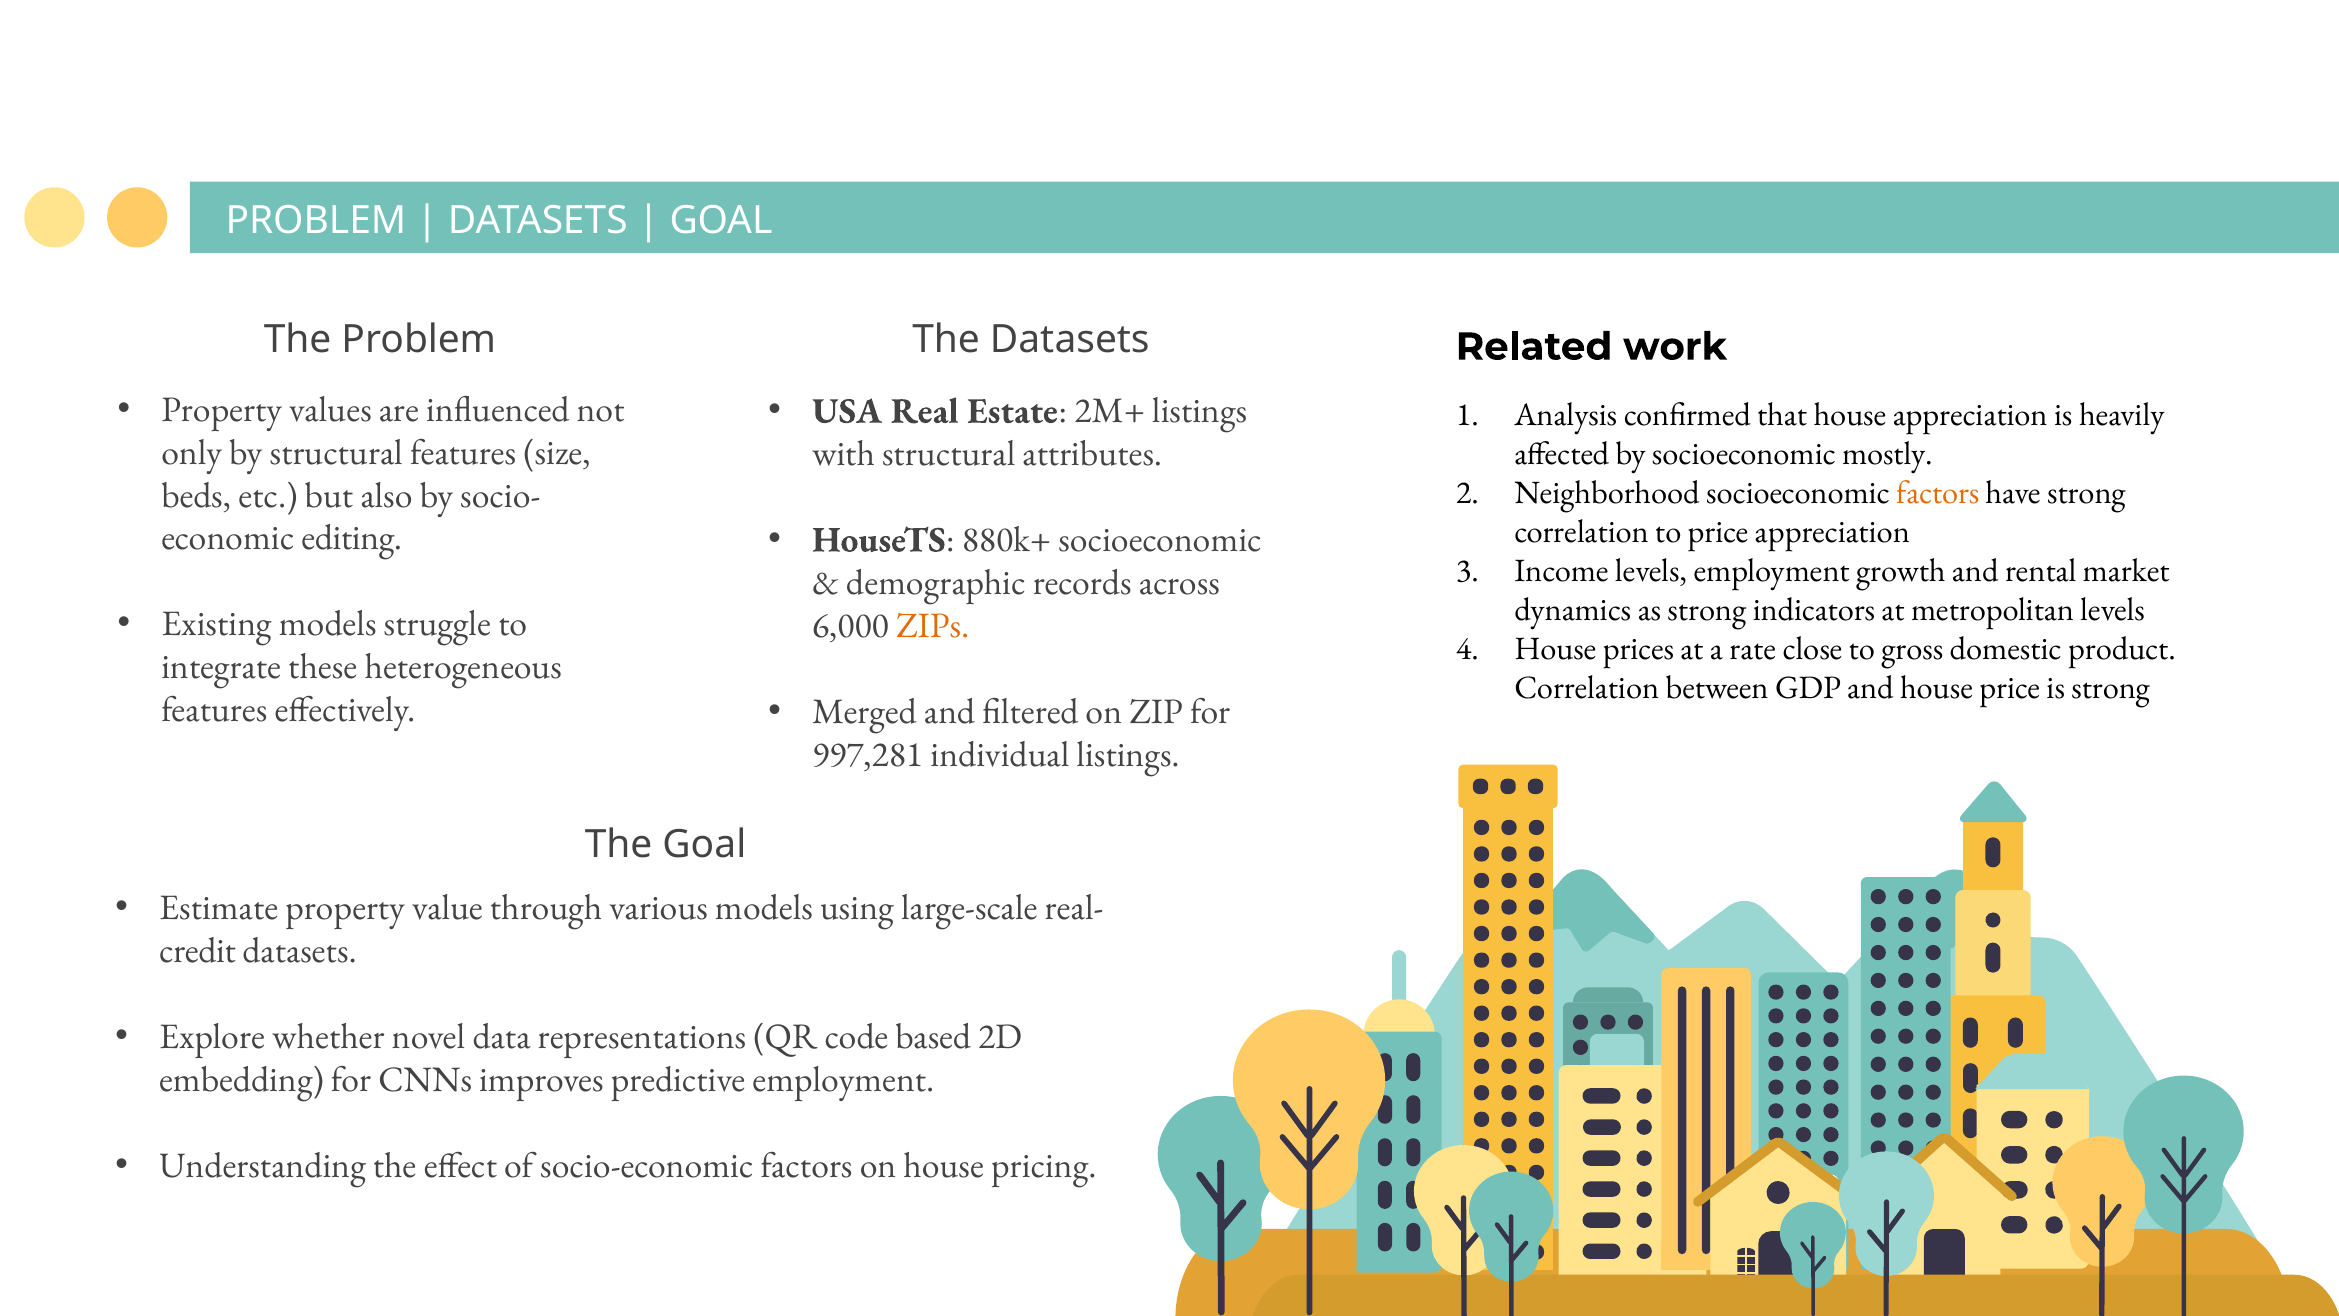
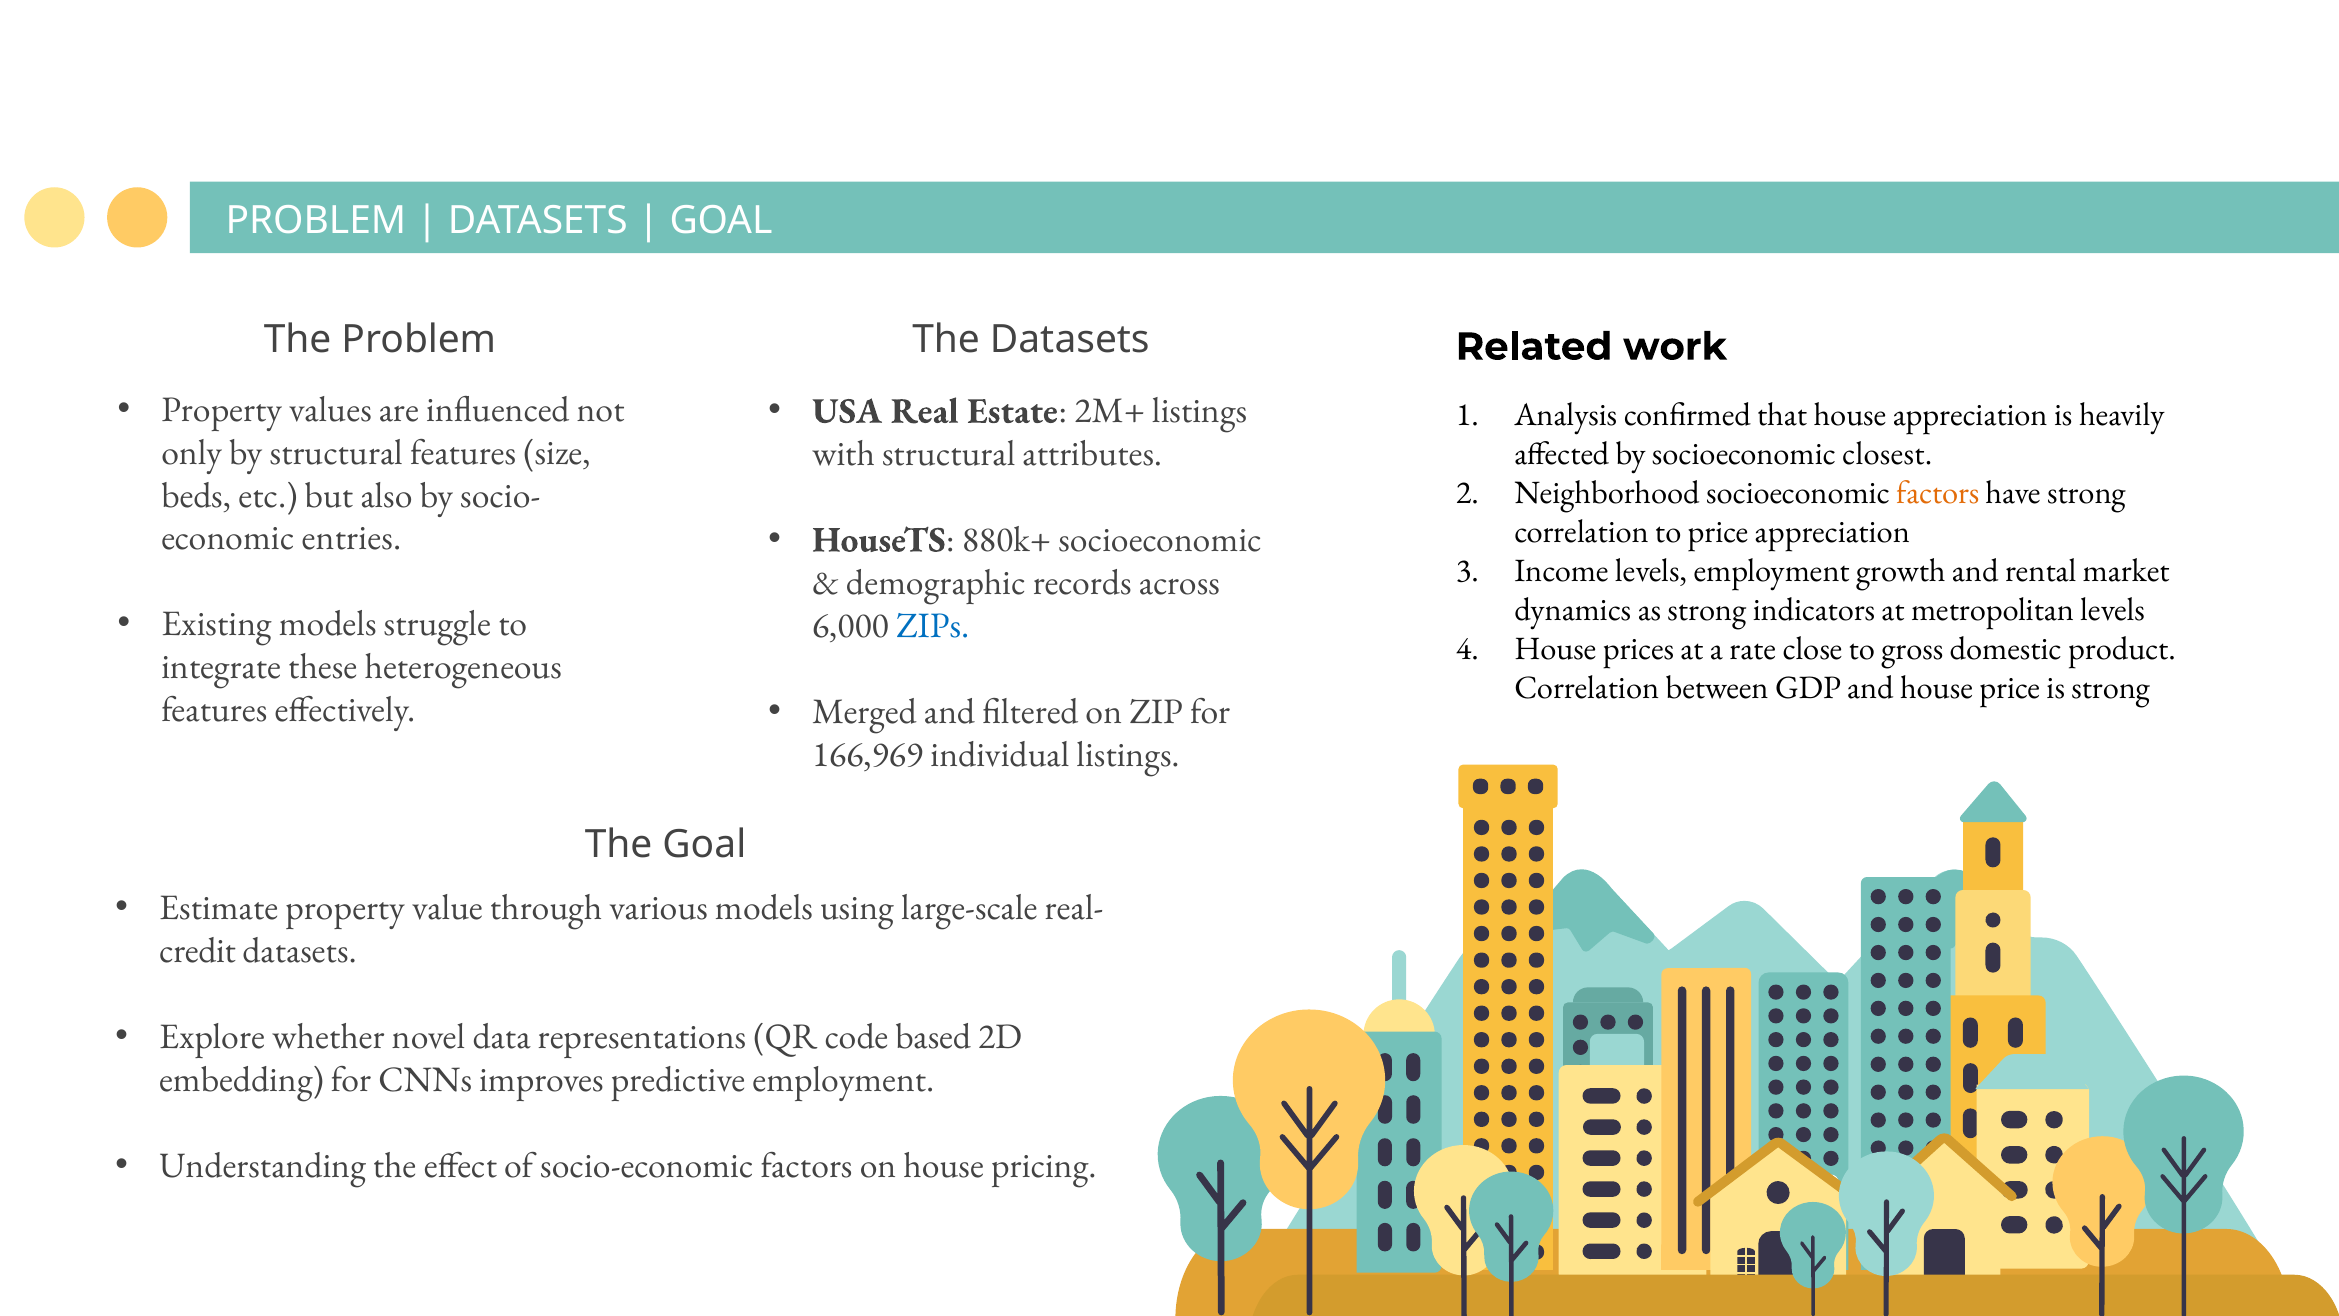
mostly: mostly -> closest (1887, 453)
editing: editing -> entries (352, 538)
ZIPs colour: orange -> blue (933, 625)
997,281: 997,281 -> 166,969 (868, 754)
